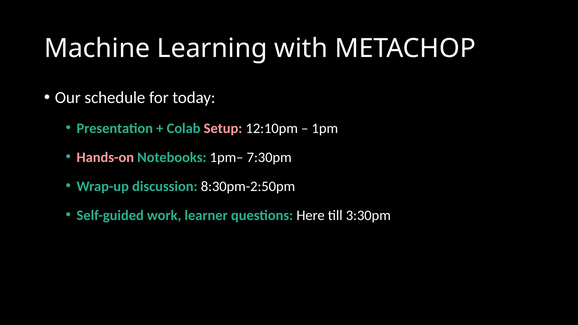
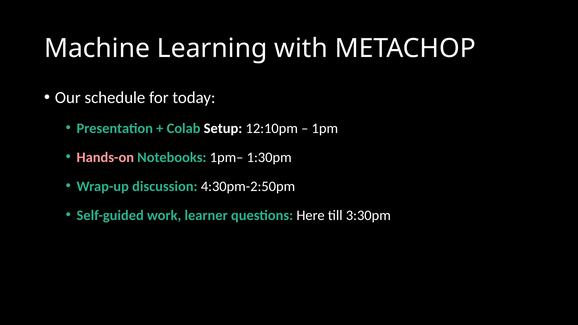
Setup colour: pink -> white (223, 128)
7:30pm: 7:30pm -> 1:30pm (269, 157)
8:30pm-2:50pm: 8:30pm-2:50pm -> 4:30pm-2:50pm (248, 186)
